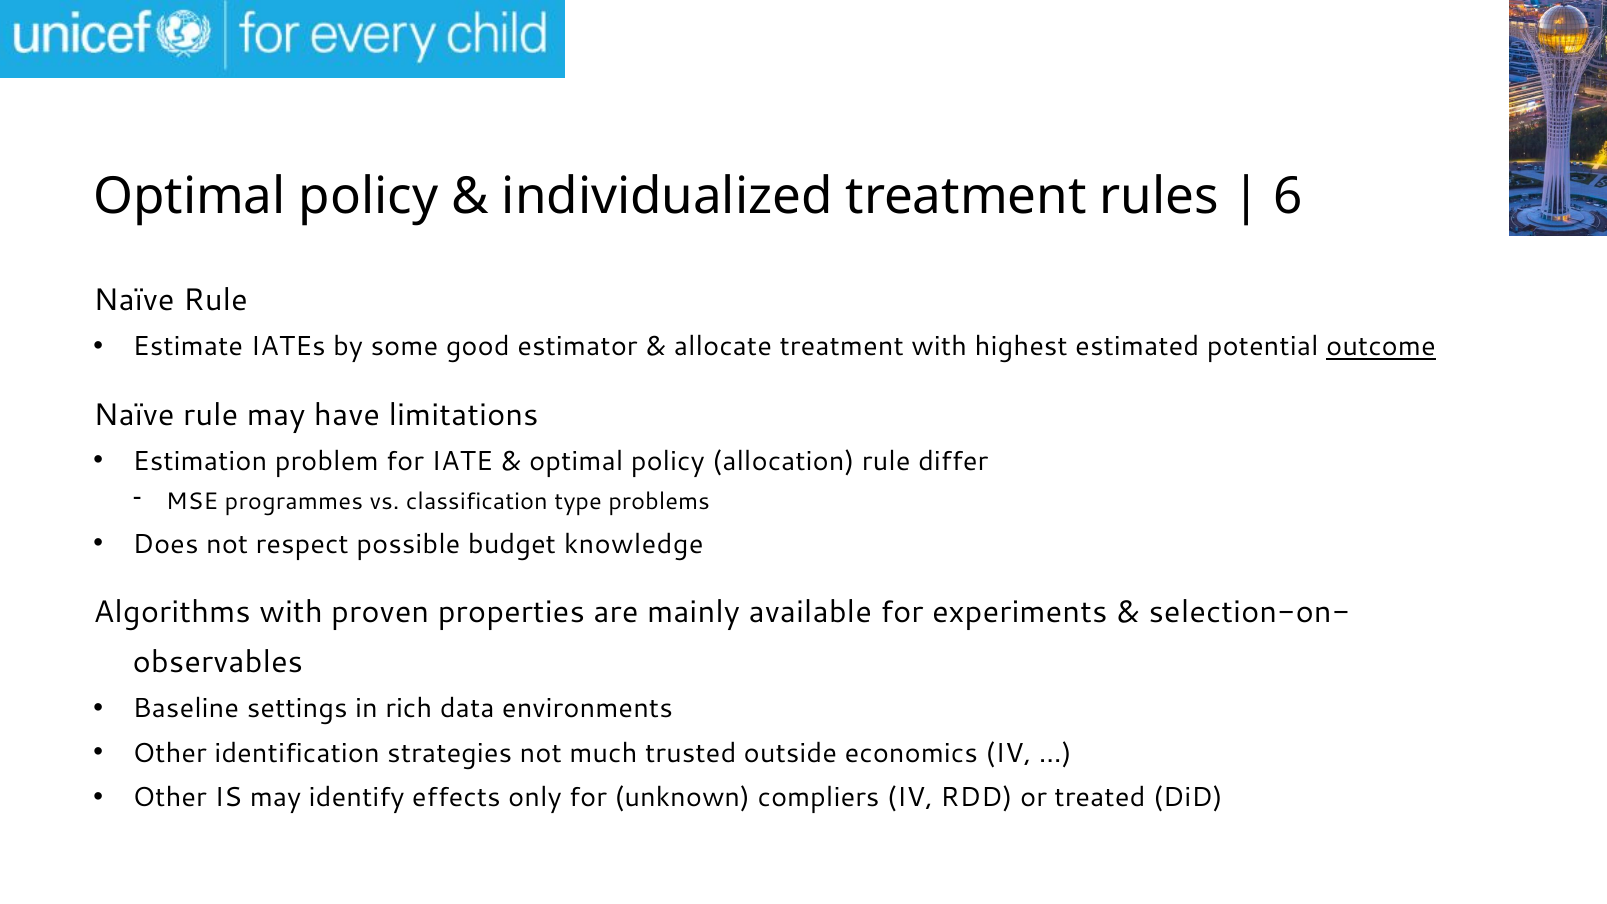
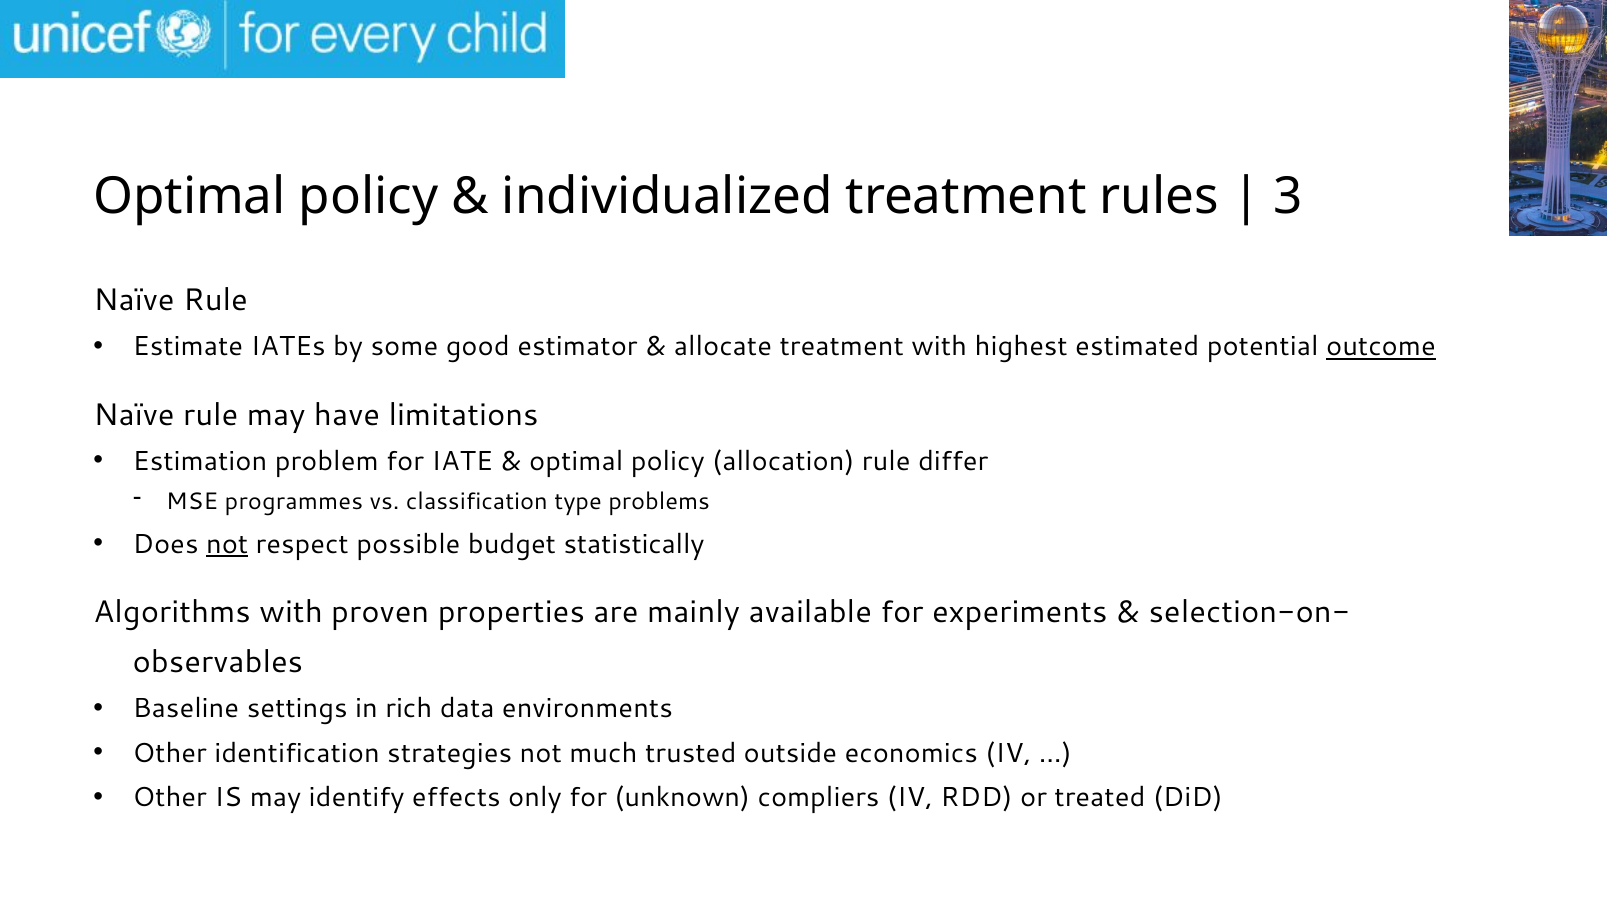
6: 6 -> 3 (1288, 197)
not underline: none -> present (227, 544)
knowledge: knowledge -> statistically (634, 544)
